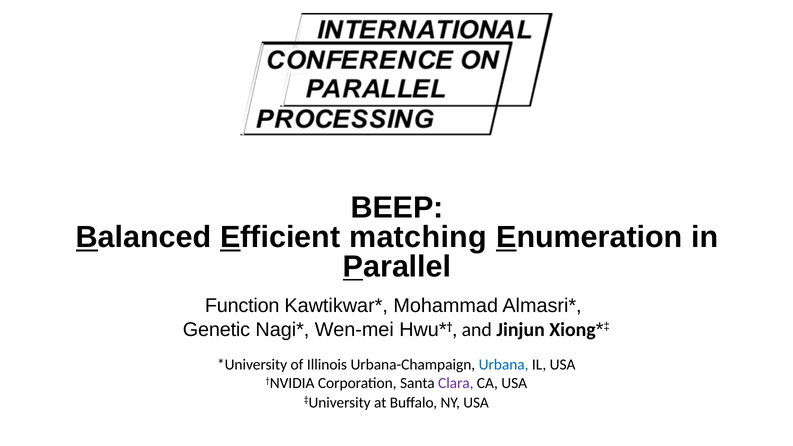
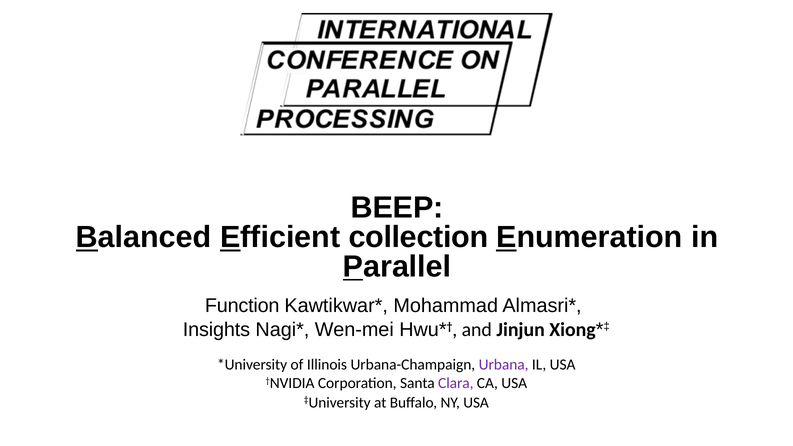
matching: matching -> collection (418, 237)
Genetic: Genetic -> Insights (216, 330)
Urbana colour: blue -> purple (504, 365)
